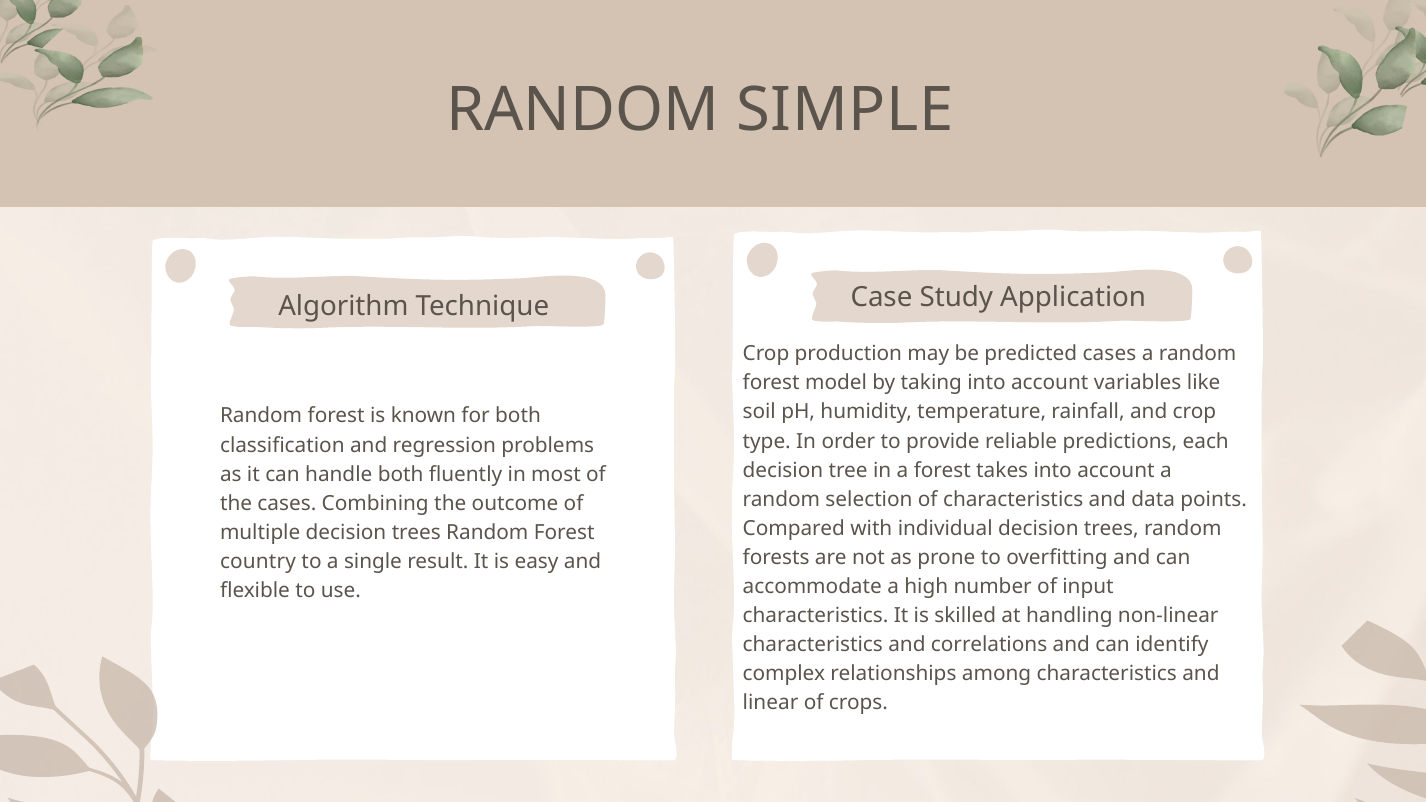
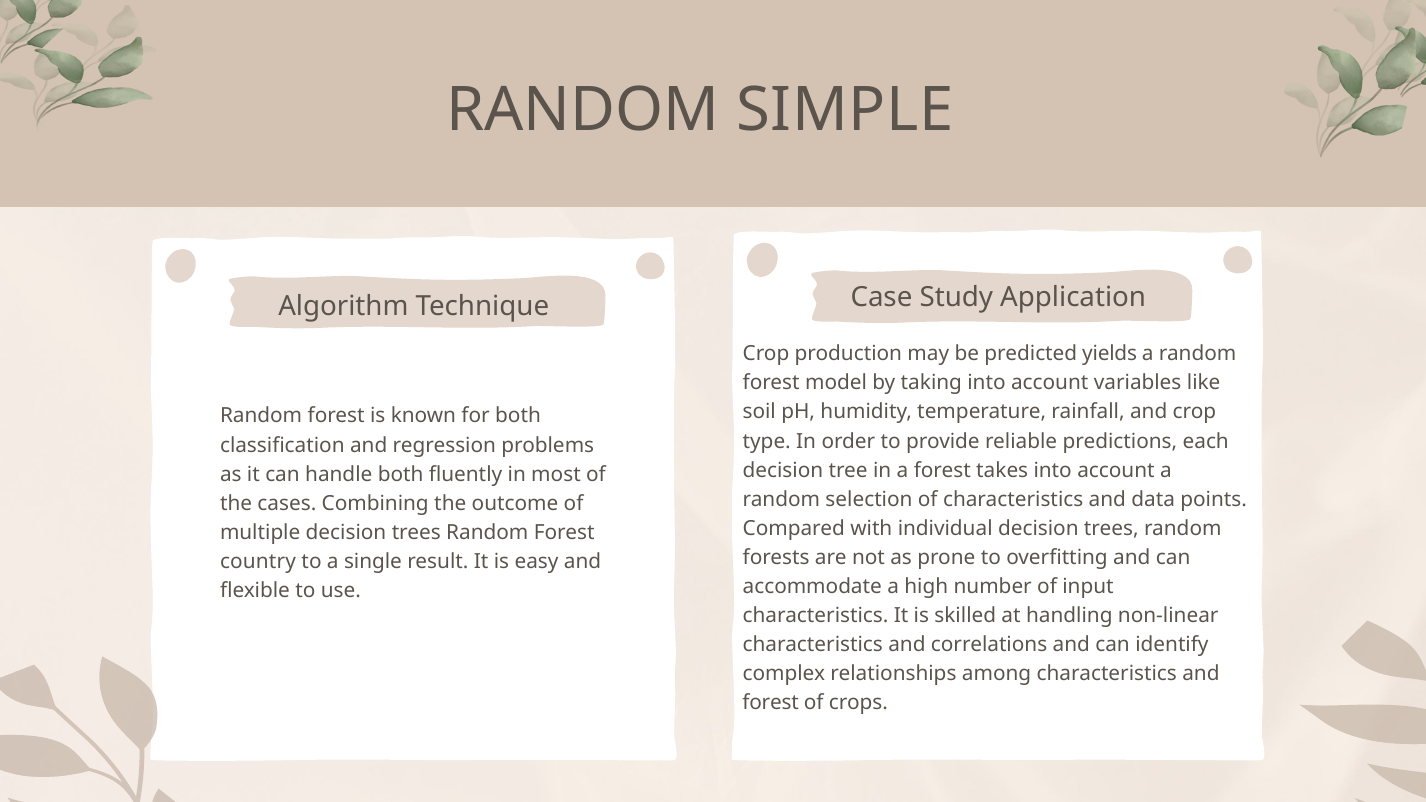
predicted cases: cases -> yields (1110, 354)
linear: linear -> forest (771, 703)
